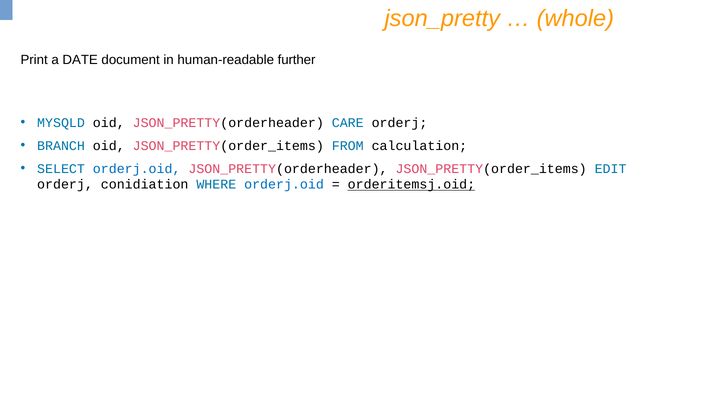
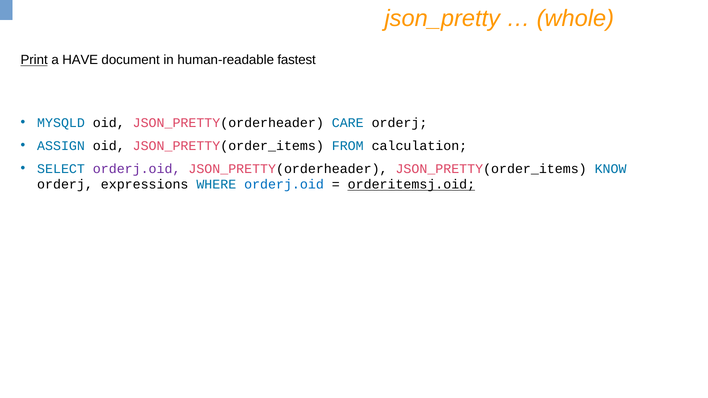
Print underline: none -> present (34, 60)
DATE: DATE -> HAVE (80, 60)
further: further -> fastest (297, 60)
BRANCH: BRANCH -> ASSIGN (61, 146)
orderj.oid colour: blue -> purple (137, 169)
EDIT: EDIT -> KNOW (611, 169)
conidiation: conidiation -> expressions (145, 185)
